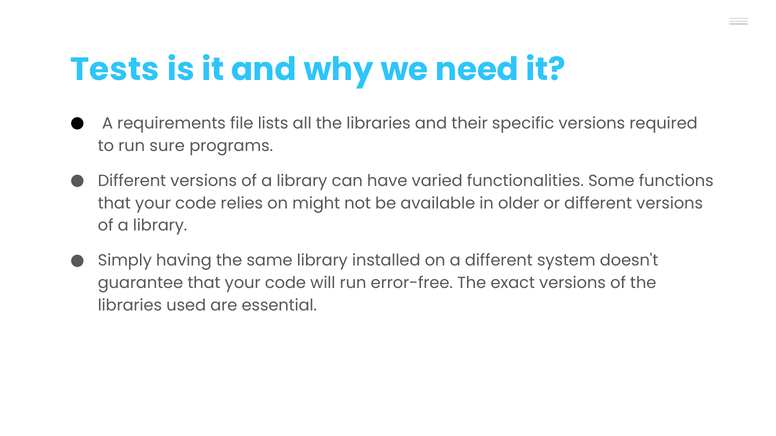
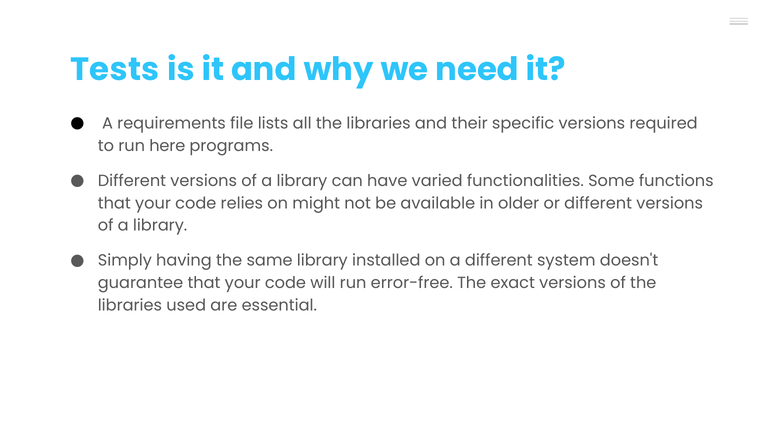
sure: sure -> here (167, 146)
